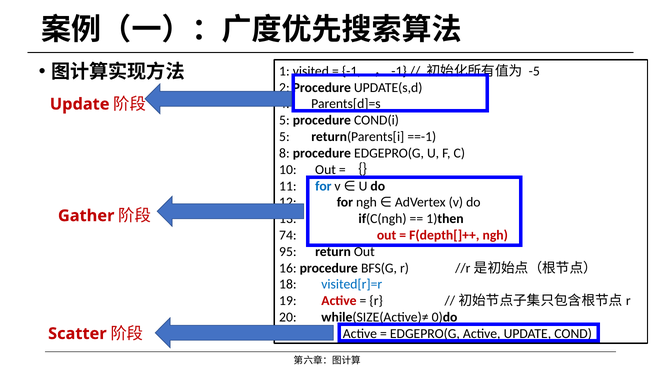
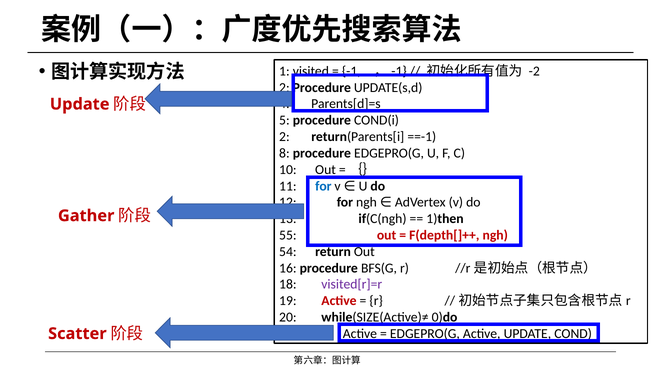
-5: -5 -> -2 (534, 71)
5: 5 -> 2 (284, 137)
74: 74 -> 55 (288, 235)
95: 95 -> 54 (288, 251)
visited[r]=r colour: blue -> purple (352, 284)
